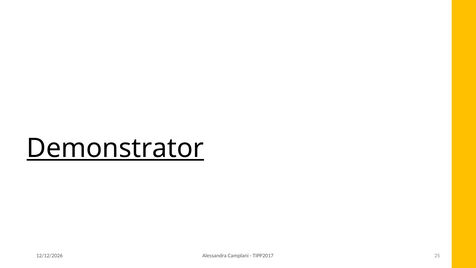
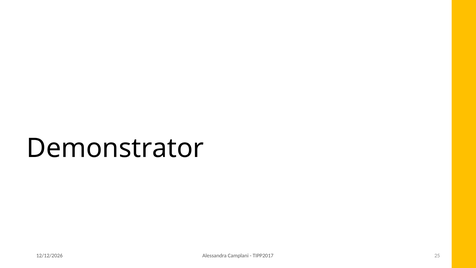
Demonstrator underline: present -> none (115, 148)
